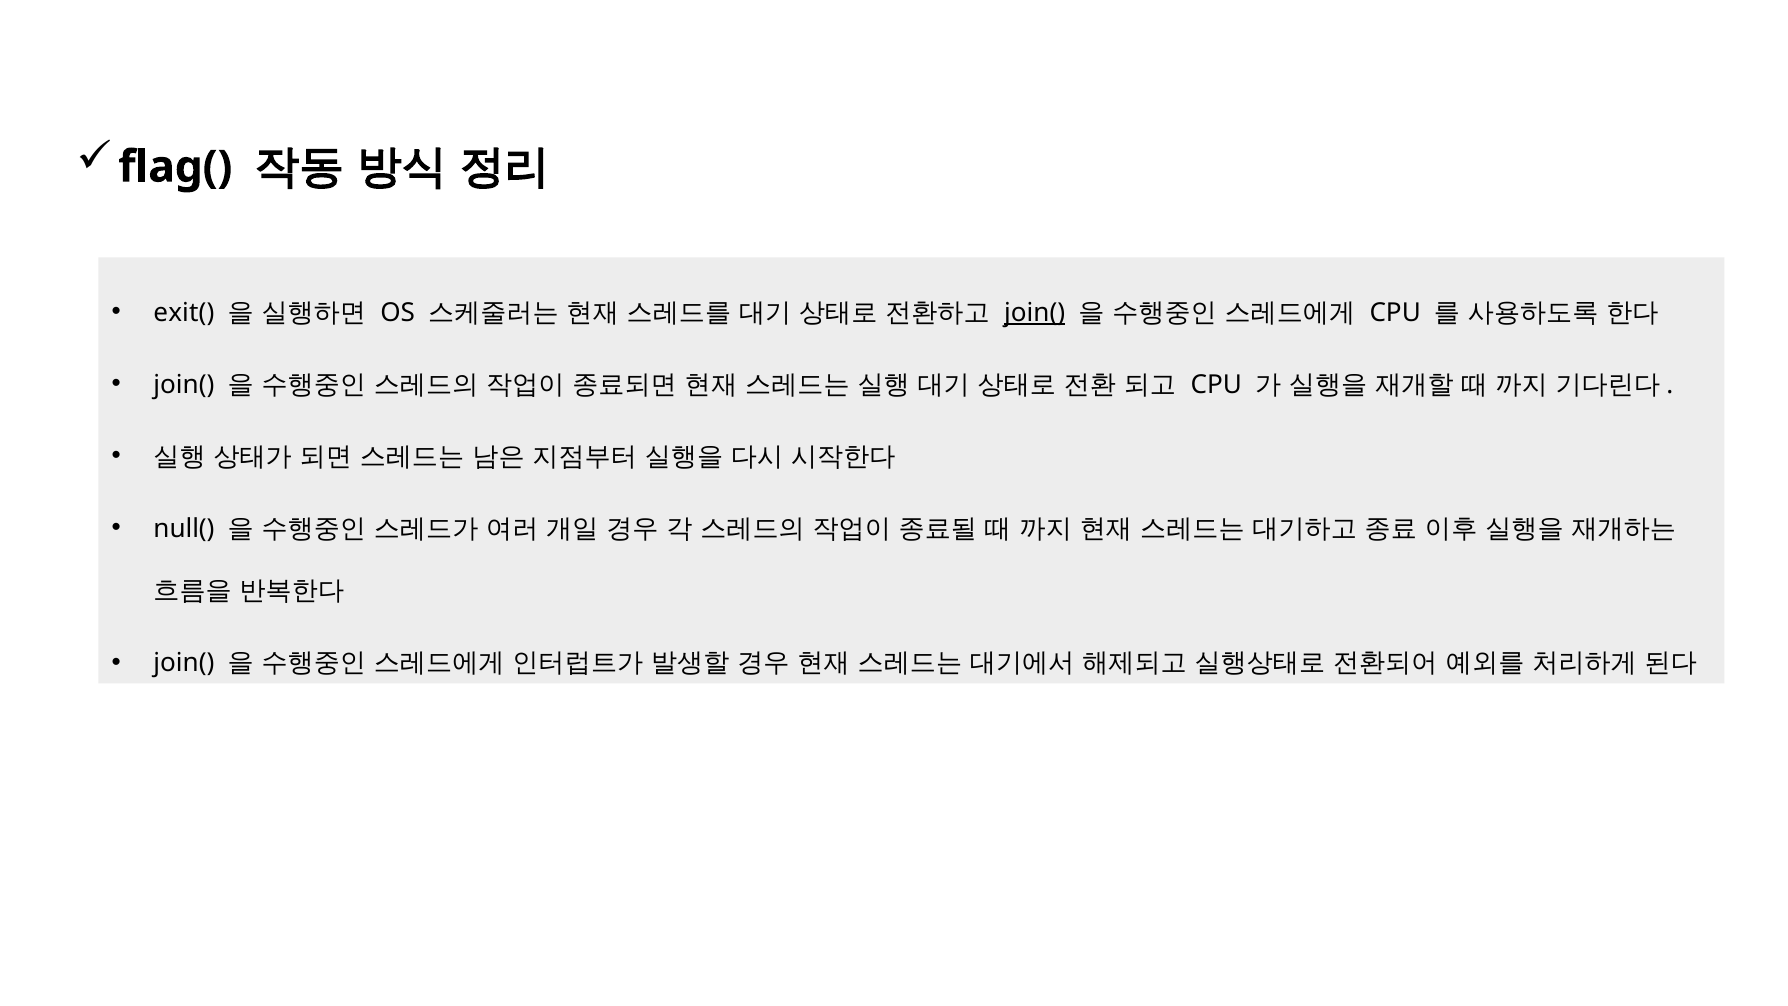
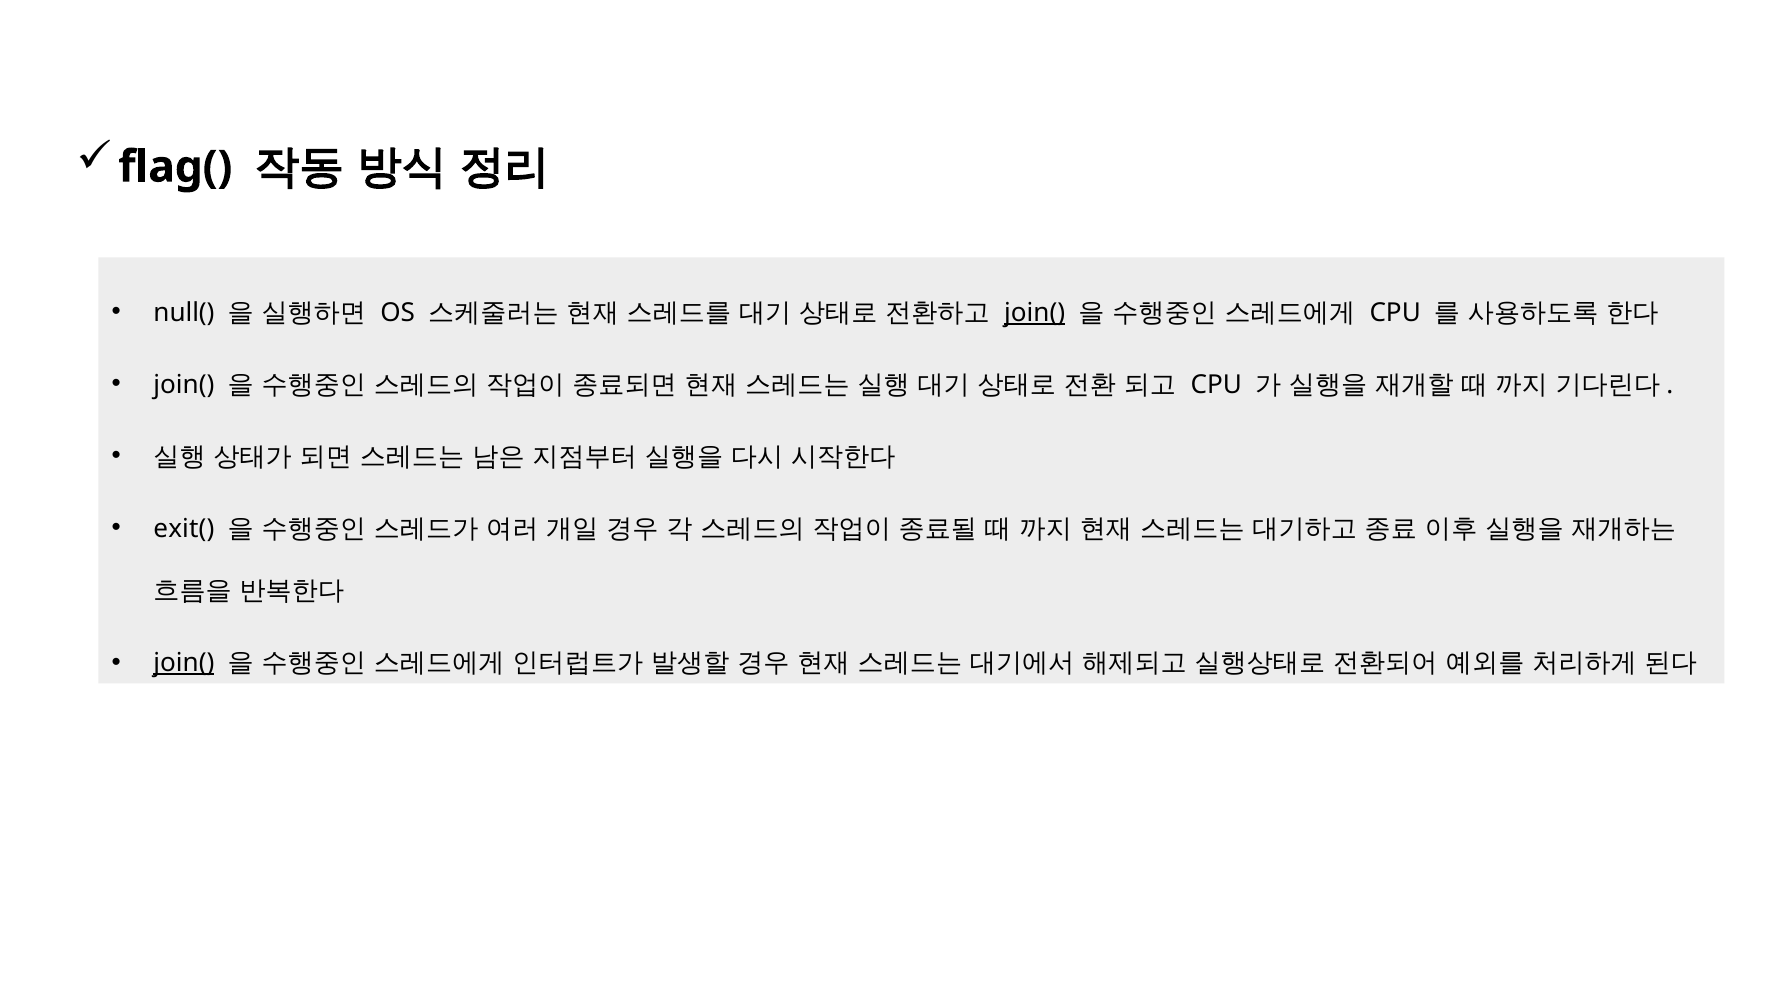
exit(: exit( -> null( (184, 313)
null(: null( -> exit( (184, 528)
join( underline: none -> present (184, 663)
